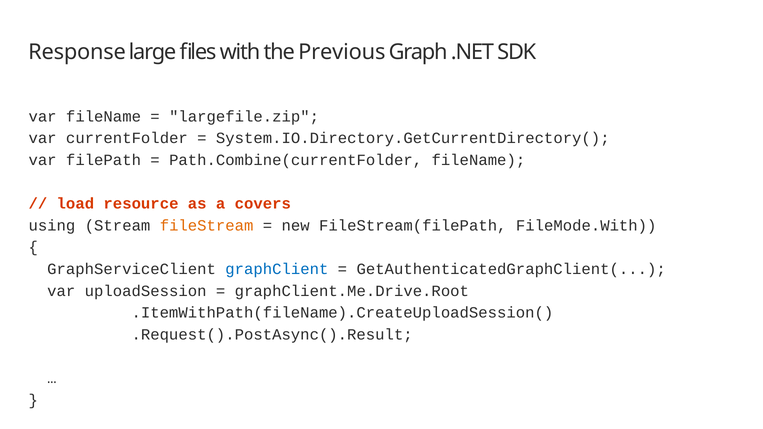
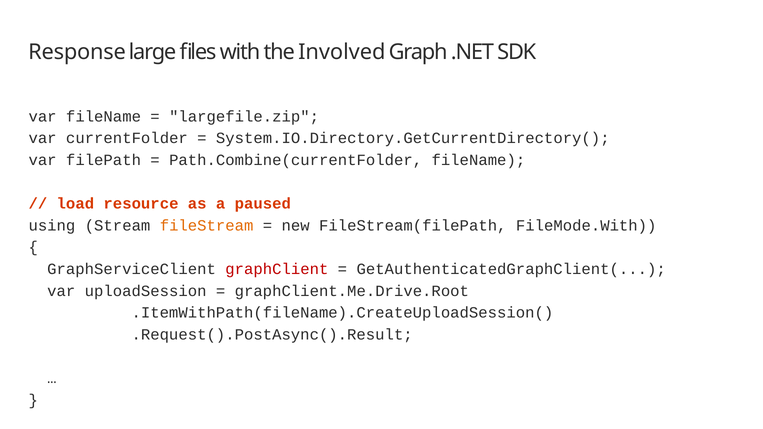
Previous: Previous -> Involved (342, 52)
covers: covers -> paused (263, 204)
graphClient colour: blue -> red (277, 269)
